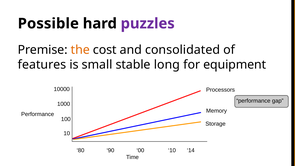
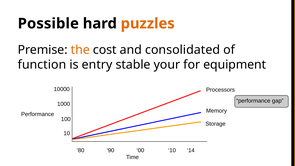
puzzles colour: purple -> orange (148, 24)
features: features -> function (42, 65)
small: small -> entry (97, 65)
long: long -> your (167, 65)
